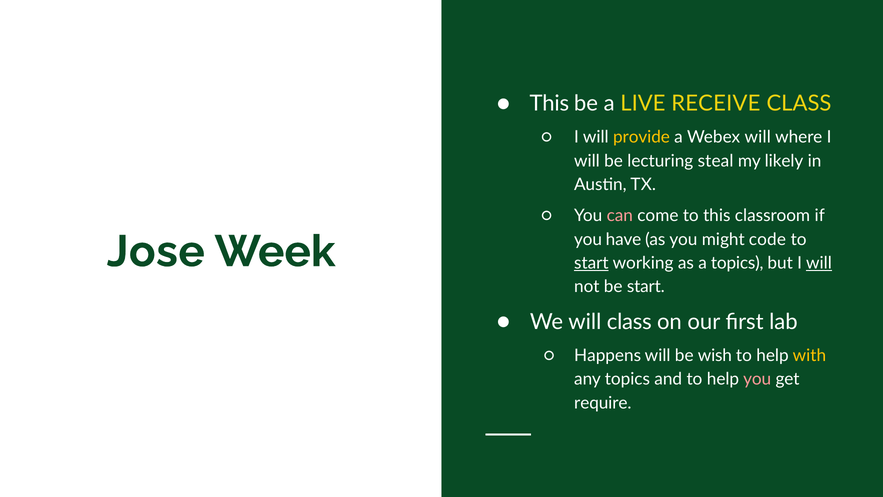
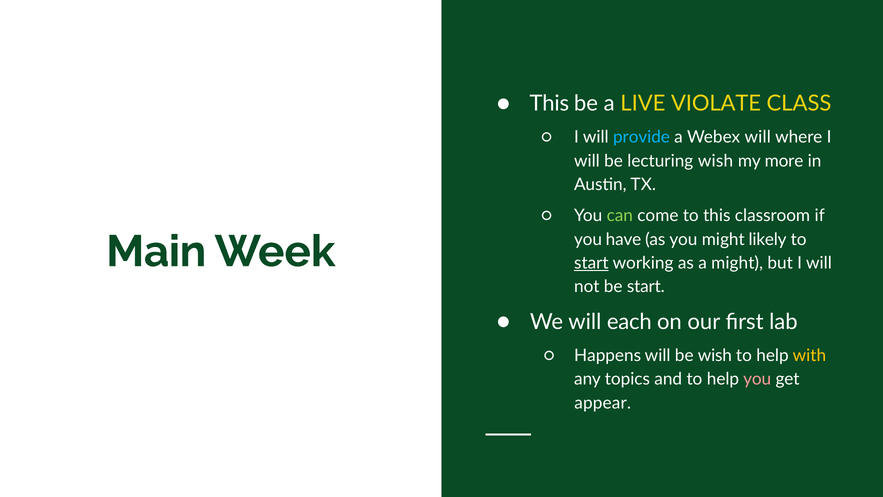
RECEIVE: RECEIVE -> VIOLATE (716, 104)
provide colour: yellow -> light blue (641, 137)
lecturing steal: steal -> wish (716, 161)
likely: likely -> more (784, 161)
can colour: pink -> light green (620, 216)
Jose: Jose -> Main (156, 251)
code: code -> likely (768, 239)
a topics: topics -> might (737, 263)
will underline: present -> none (819, 263)
will class: class -> each (629, 322)
require: require -> appear (603, 403)
